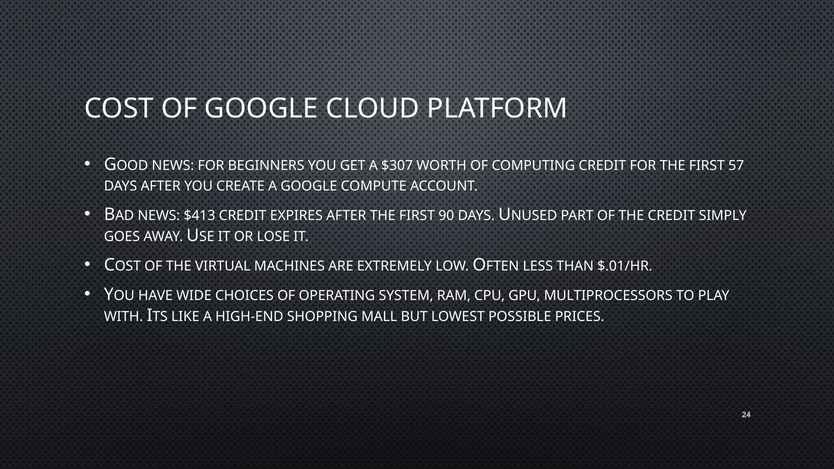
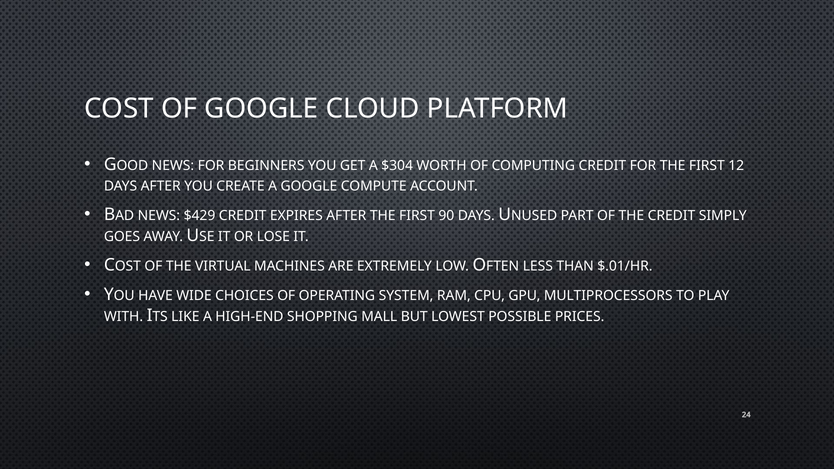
$307: $307 -> $304 (397, 165)
57: 57 -> 12 (736, 165)
$413: $413 -> $429 (200, 216)
